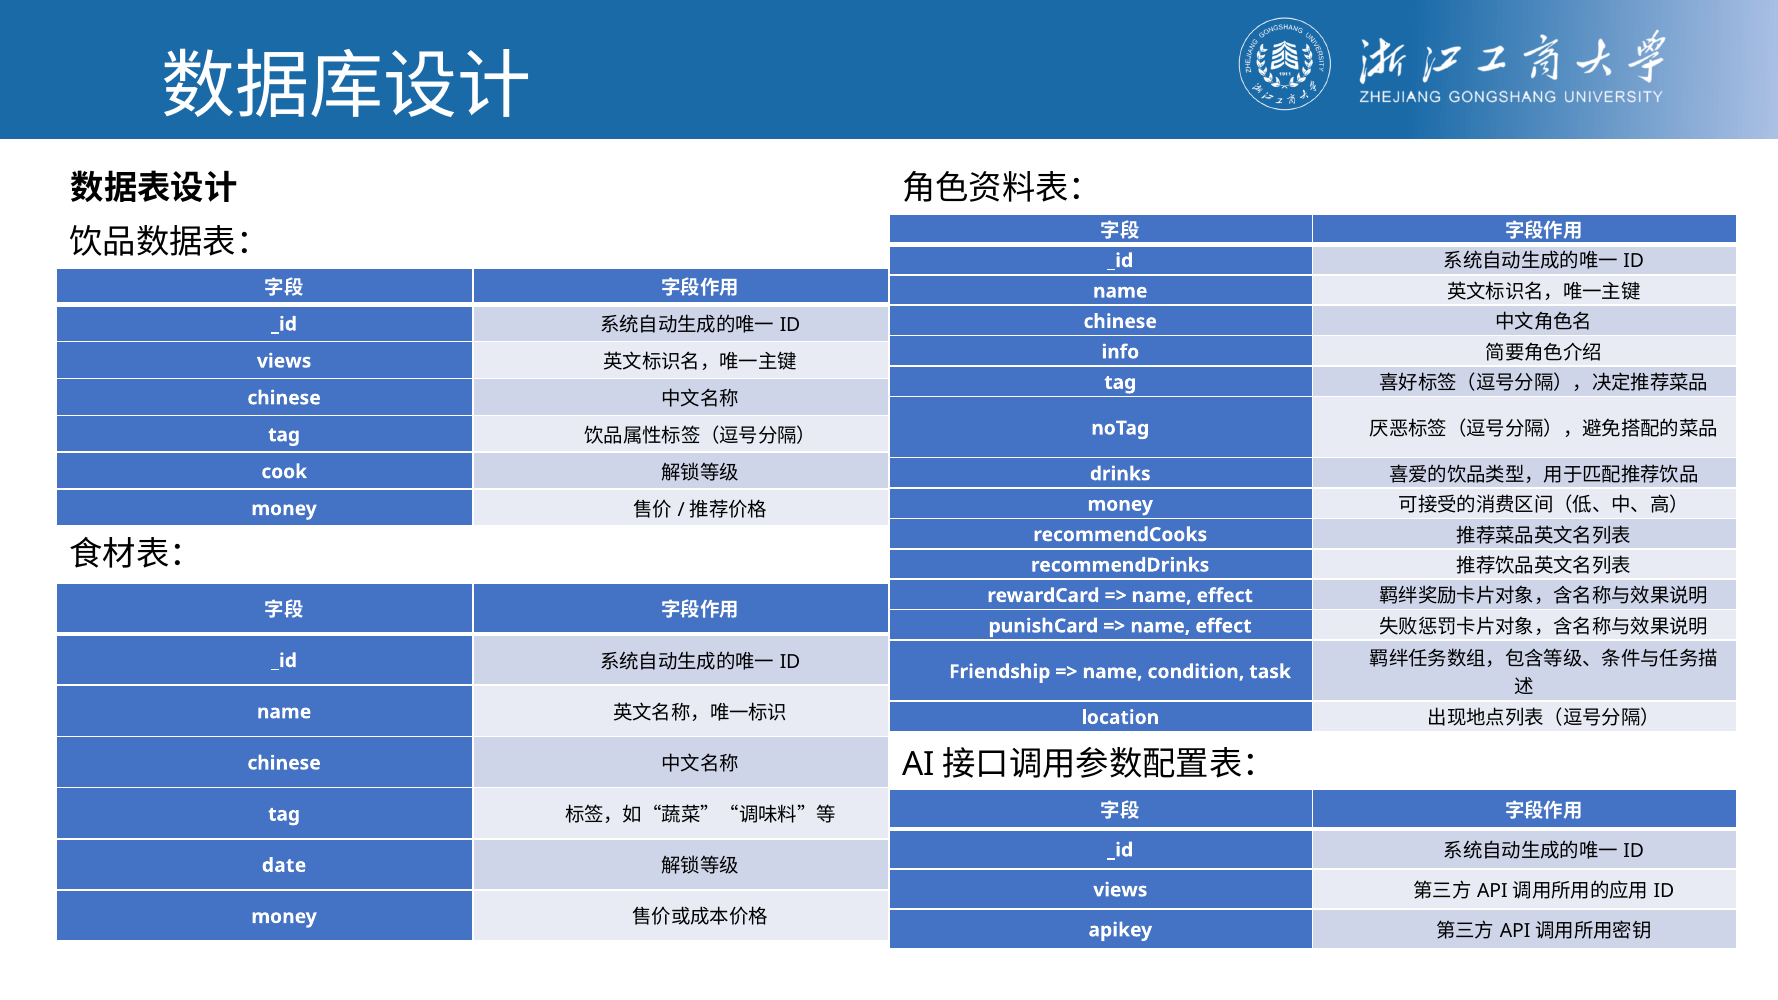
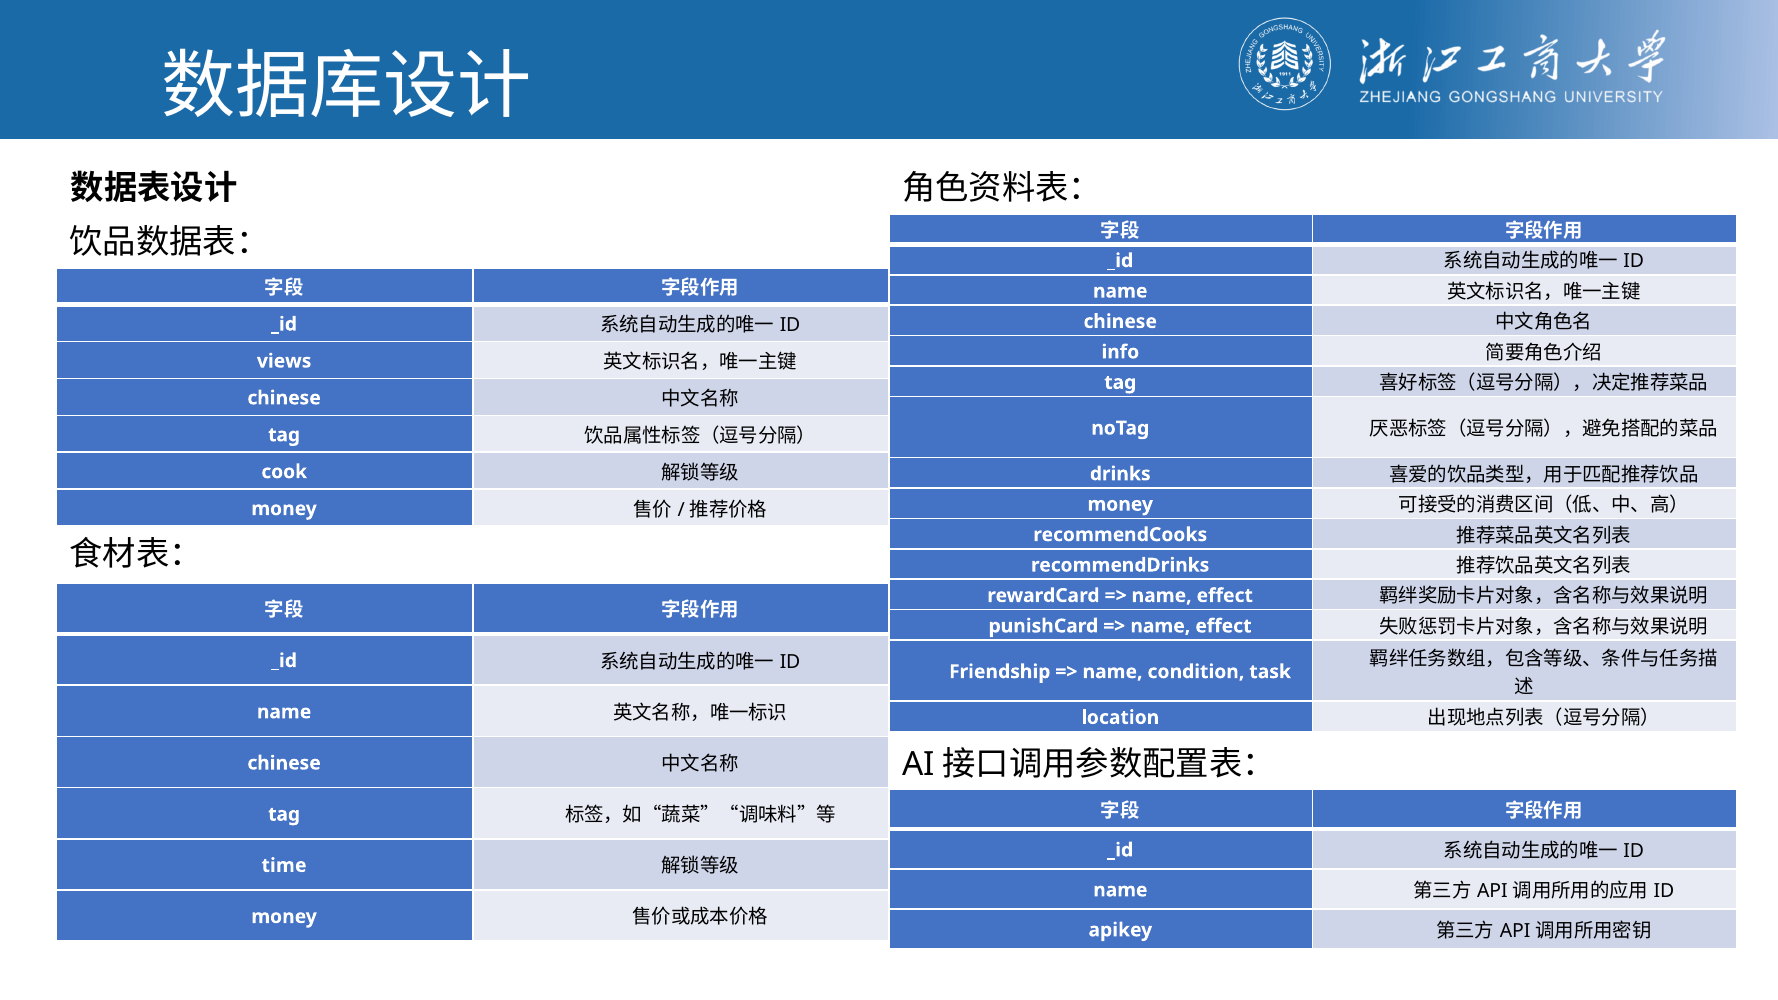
date: date -> time (284, 866)
views: views -> name (1120, 890)
